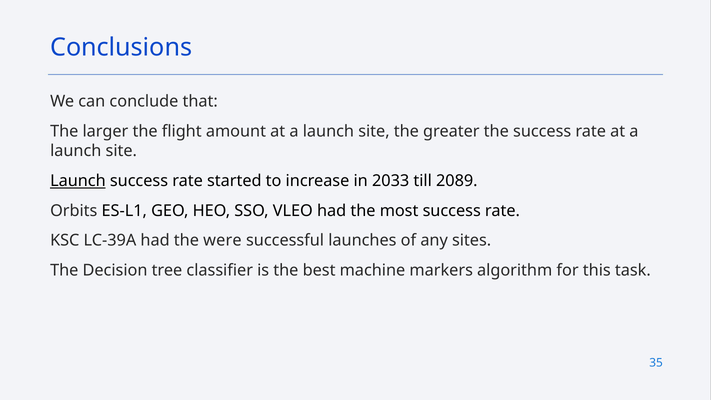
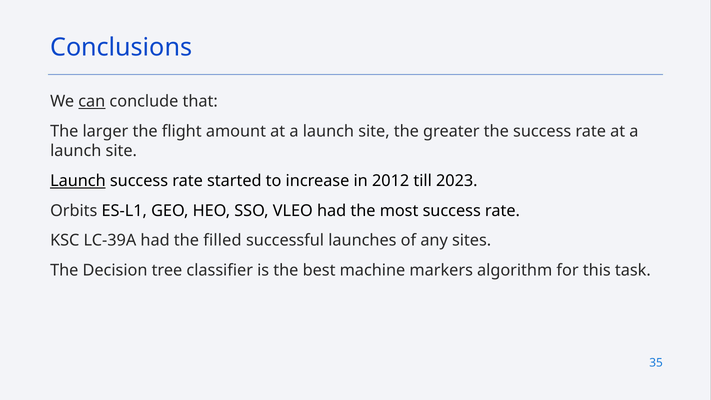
can underline: none -> present (92, 101)
2033: 2033 -> 2012 (391, 181)
2089: 2089 -> 2023 (457, 181)
were: were -> filled (222, 241)
